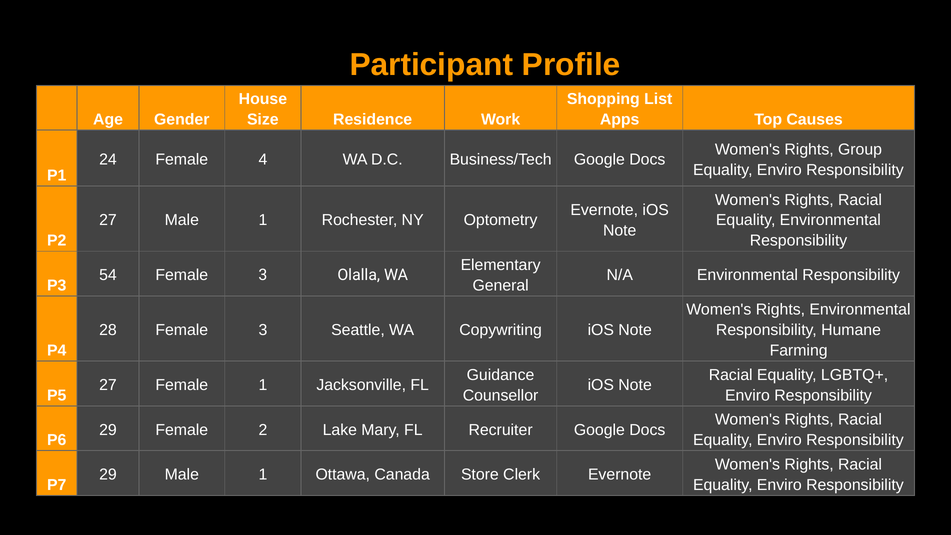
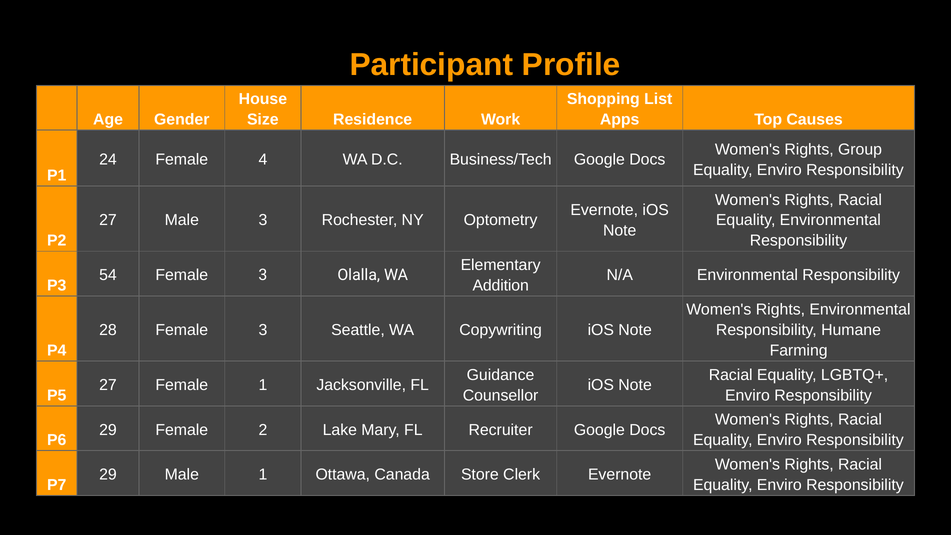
27 Male 1: 1 -> 3 (263, 220)
General: General -> Addition (501, 285)
